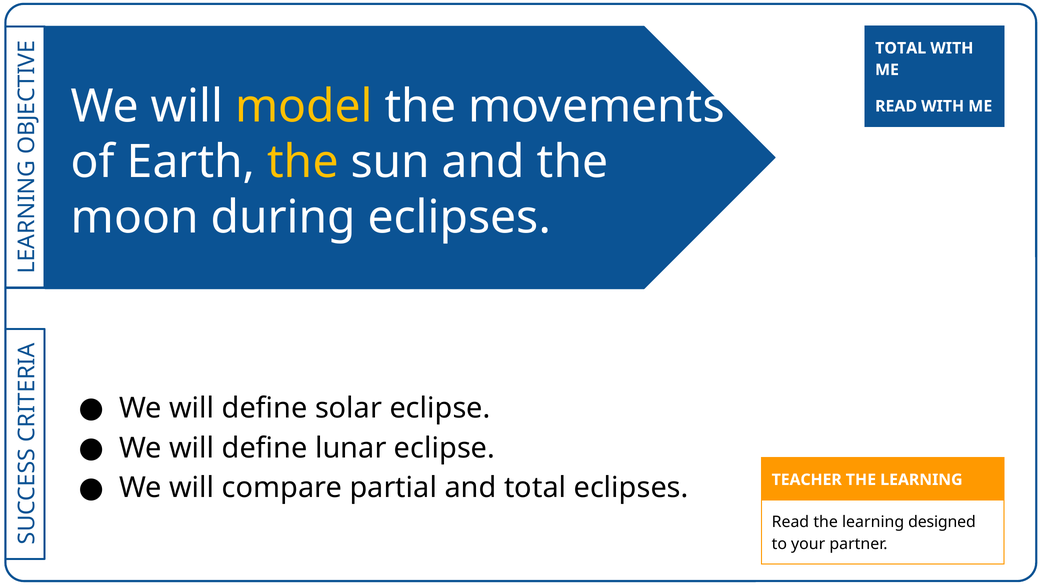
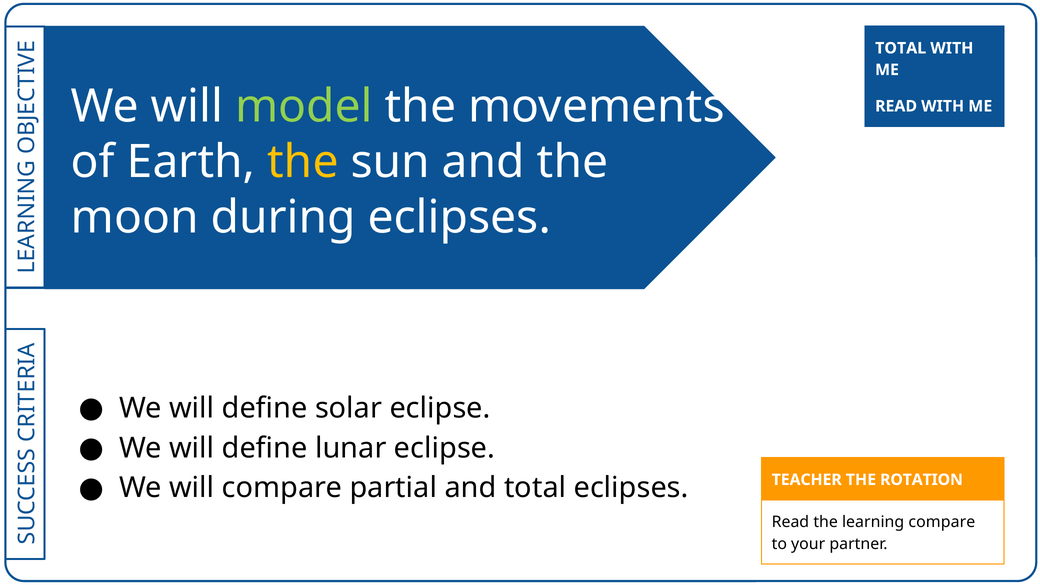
model colour: yellow -> light green (304, 106)
LEARNING: LEARNING -> ROTATION (921, 480)
learning designed: designed -> compare (942, 522)
